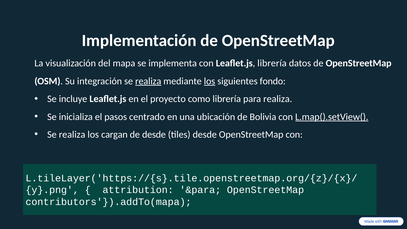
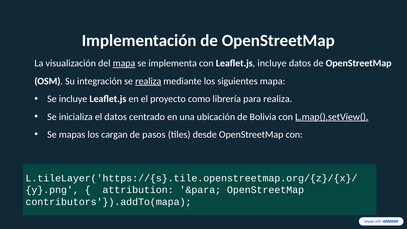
mapa underline: none -> present (124, 63)
Leaflet.js librería: librería -> incluye (272, 63)
los underline: present -> none (210, 81)
siguientes fondo: fondo -> mapa (273, 81)
el pasos: pasos -> datos (116, 117)
realiza: realiza -> mapas (72, 135)
de desde: desde -> pasos (154, 135)
